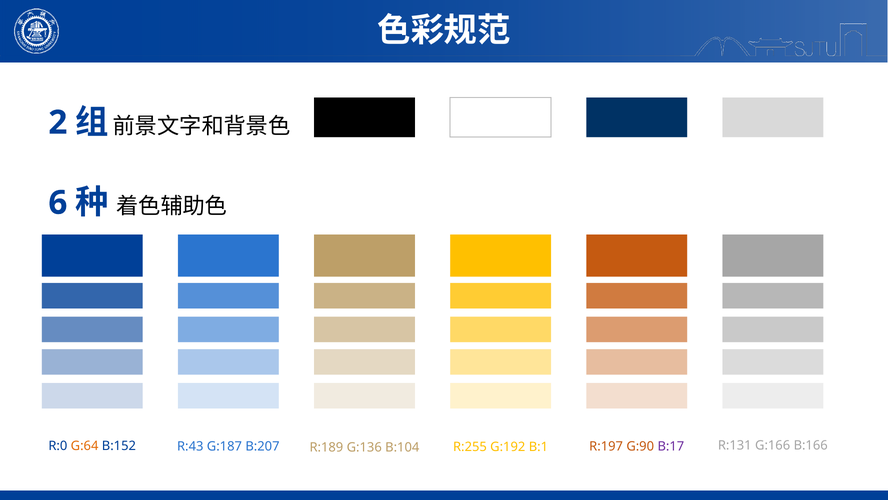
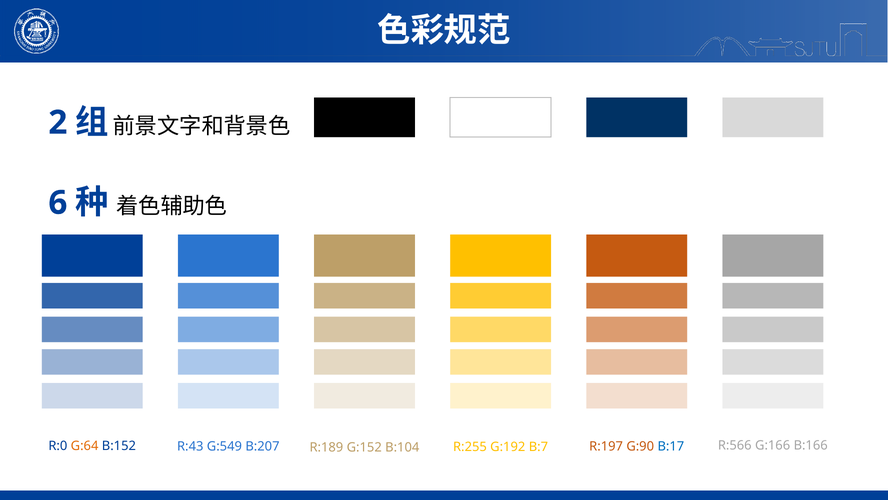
G:187: G:187 -> G:549 (224, 446)
B:1: B:1 -> B:7 (538, 446)
B:17 colour: purple -> blue (671, 446)
G:136: G:136 -> G:152 (364, 447)
R:131: R:131 -> R:566 (735, 445)
